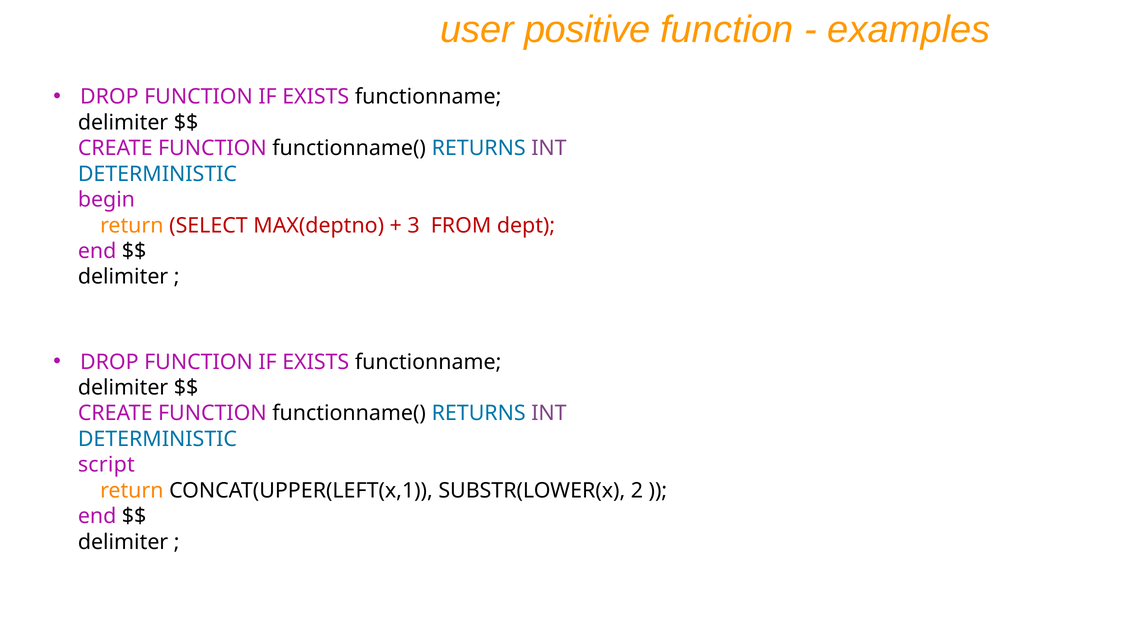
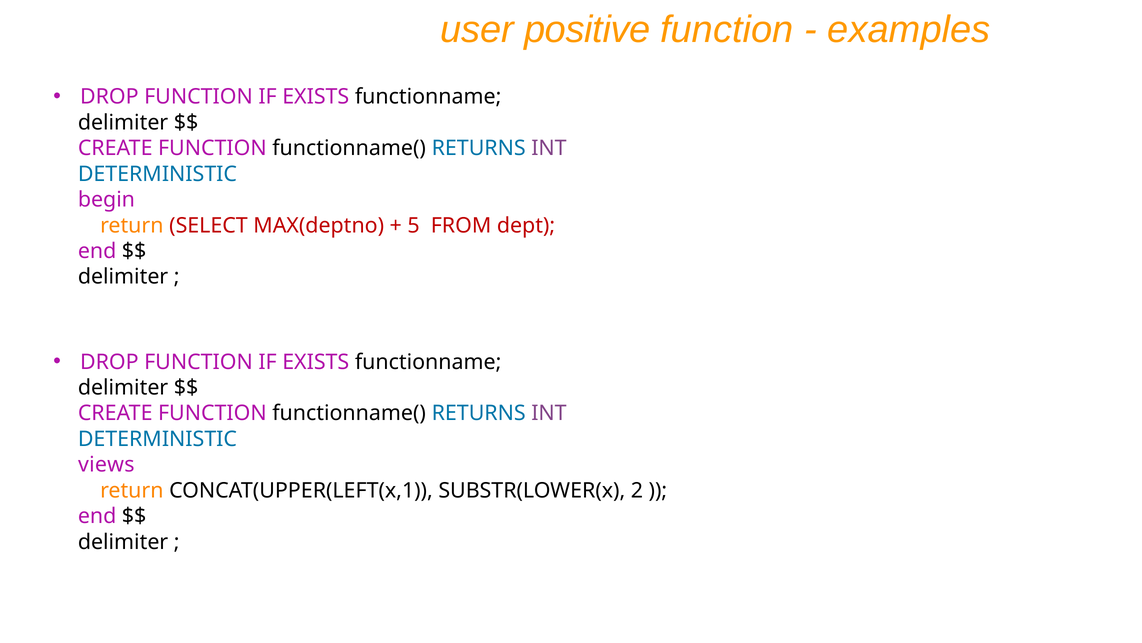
3: 3 -> 5 (414, 225)
script: script -> views (106, 464)
